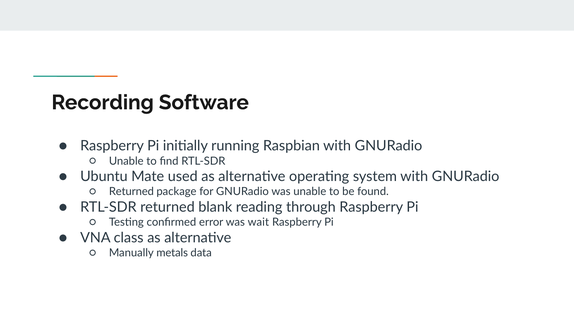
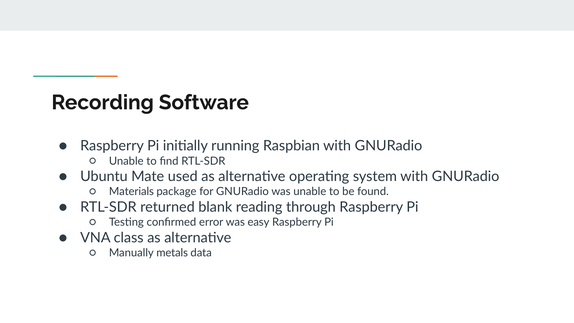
Returned: Returned -> Materials (131, 192)
wait: wait -> easy (258, 222)
